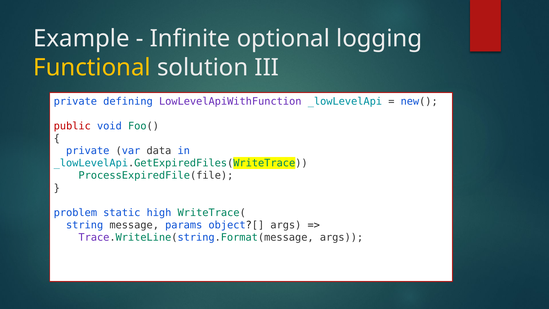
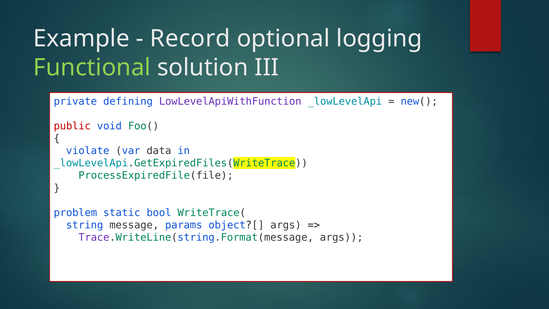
Infinite: Infinite -> Record (190, 39)
Functional colour: yellow -> light green (92, 67)
private: private -> violate (88, 151)
high: high -> bool (159, 213)
